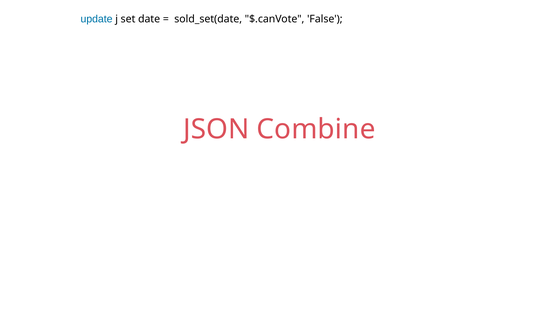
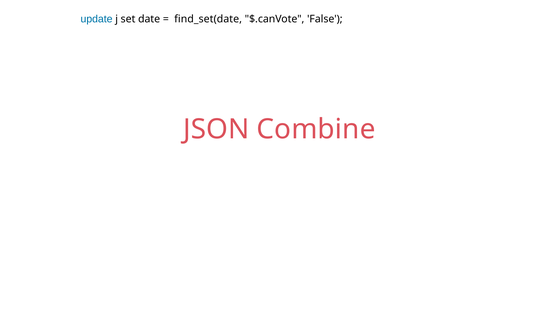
sold_set(date: sold_set(date -> find_set(date (208, 19)
